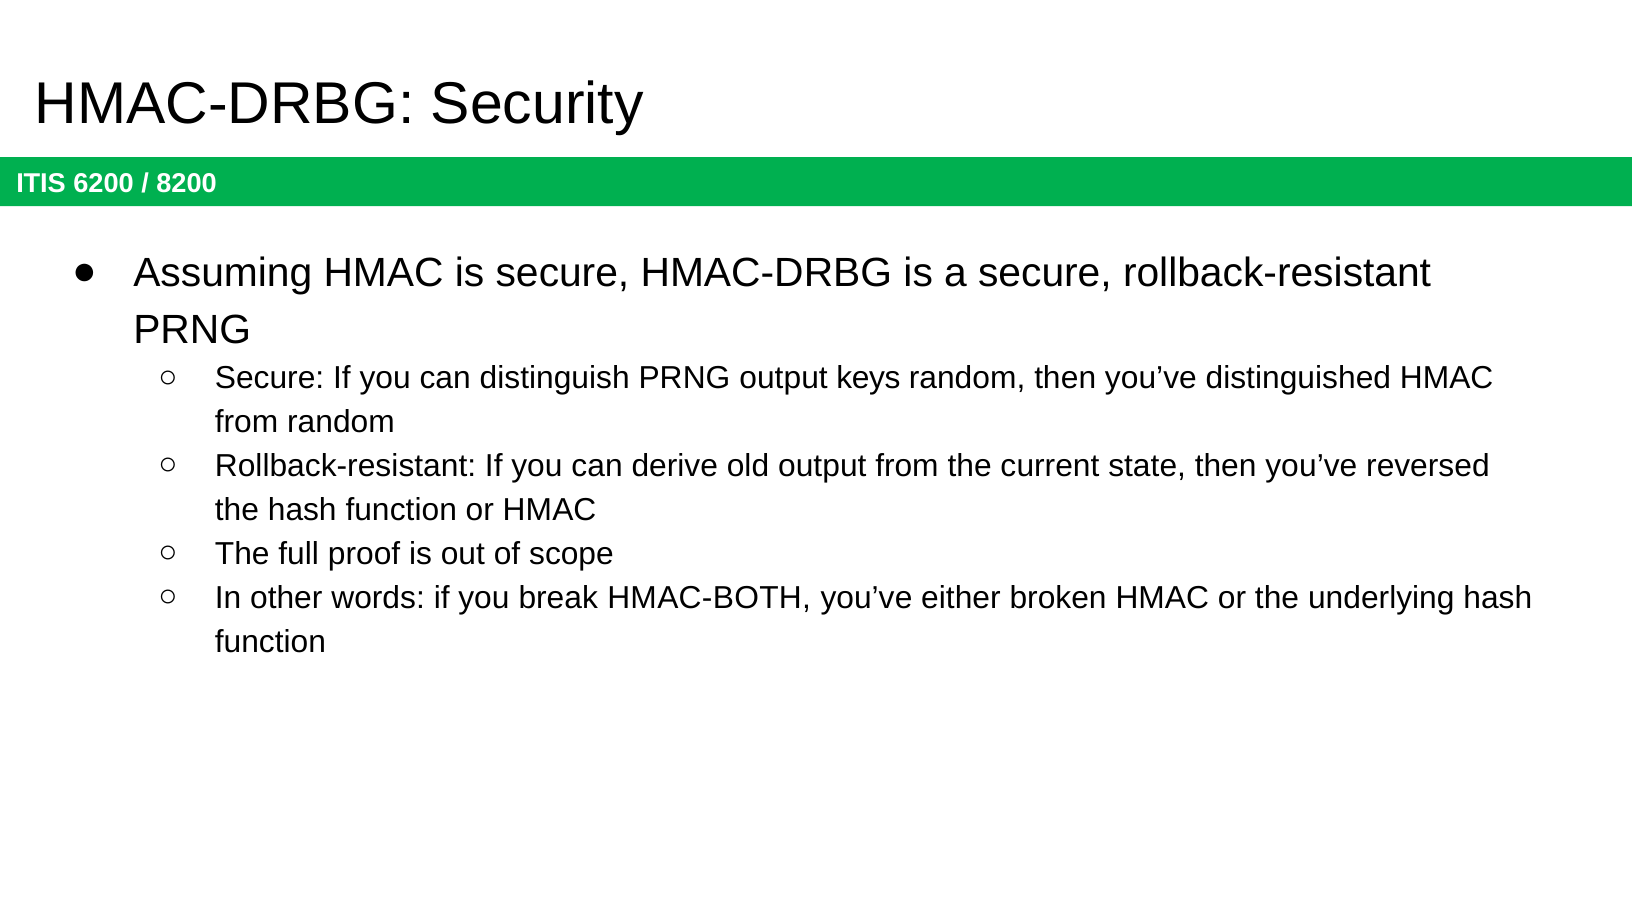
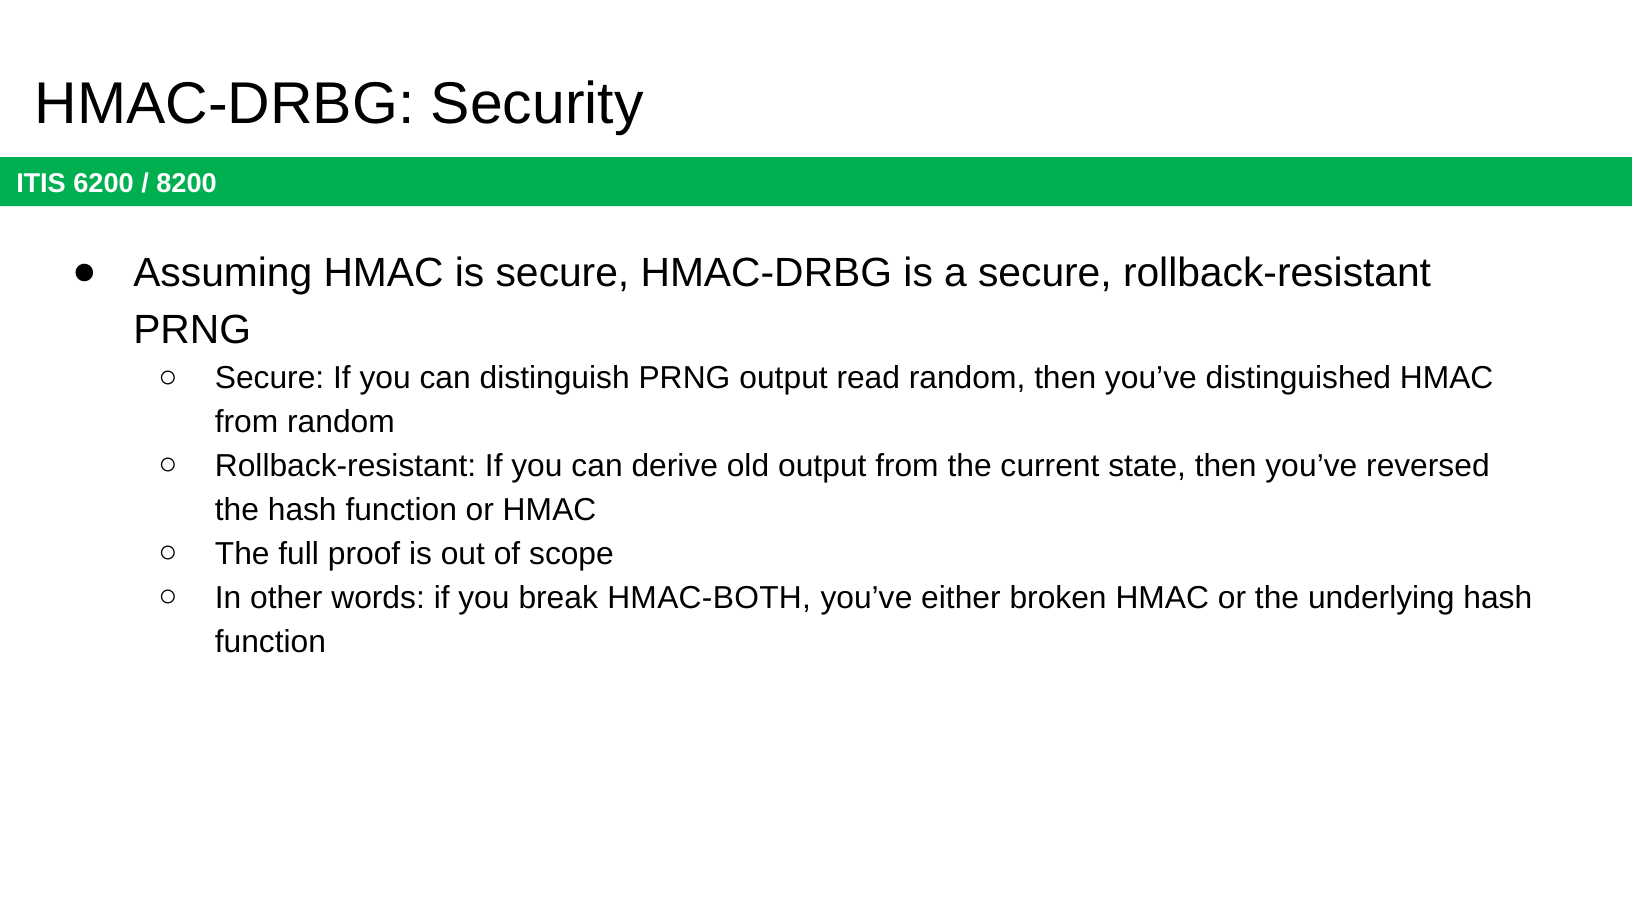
keys: keys -> read (868, 378)
